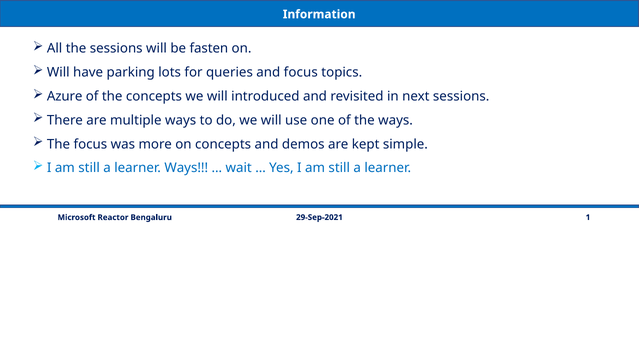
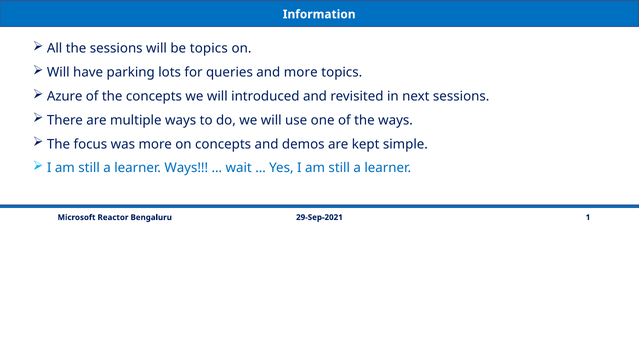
be fasten: fasten -> topics (209, 48)
and focus: focus -> more (301, 72)
